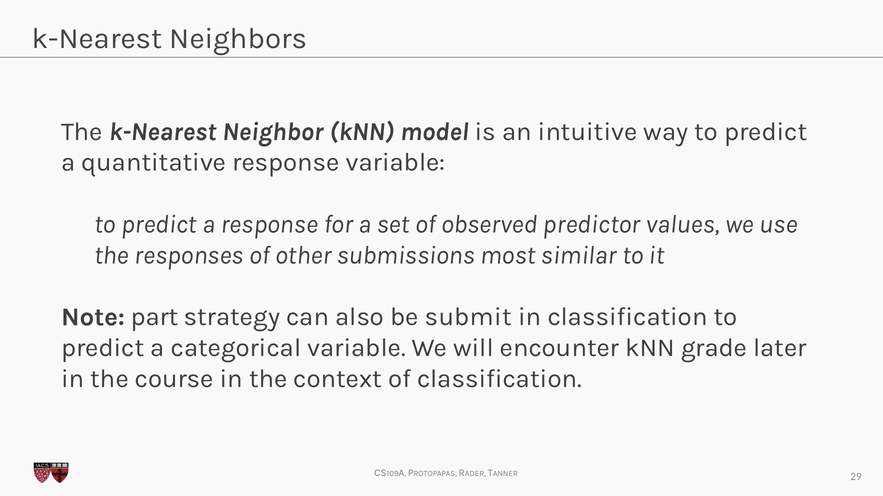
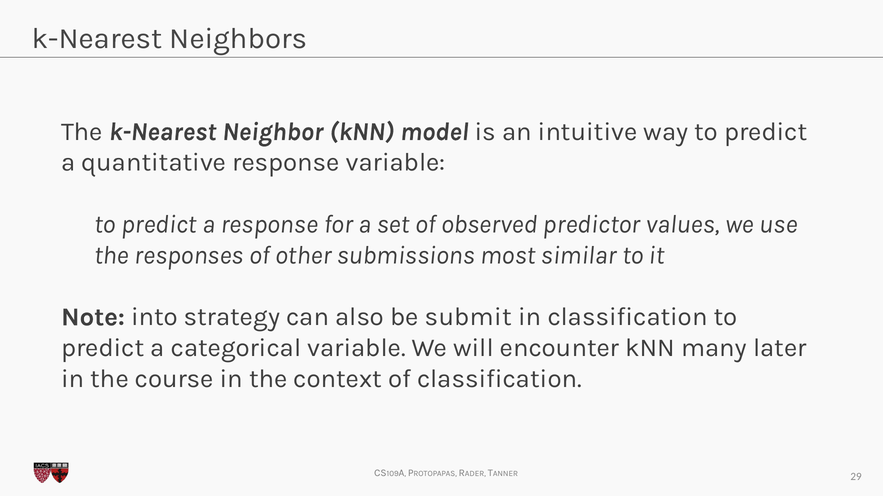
part: part -> into (155, 317)
grade: grade -> many (714, 348)
